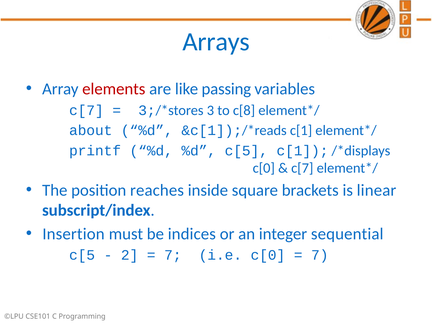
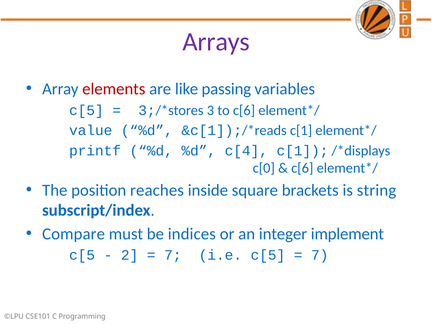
Arrays colour: blue -> purple (216, 42)
c[7: c[7 -> c[5 (86, 110)
to c[8: c[8 -> c[6 (244, 110)
about: about -> value (91, 131)
%d c[5: c[5 -> c[4 (246, 151)
c[7: c[7 -> c[6 (302, 168)
linear: linear -> string (377, 190)
Insertion: Insertion -> Compare (74, 234)
sequential: sequential -> implement (347, 234)
i.e c[0: c[0 -> c[5 (268, 255)
